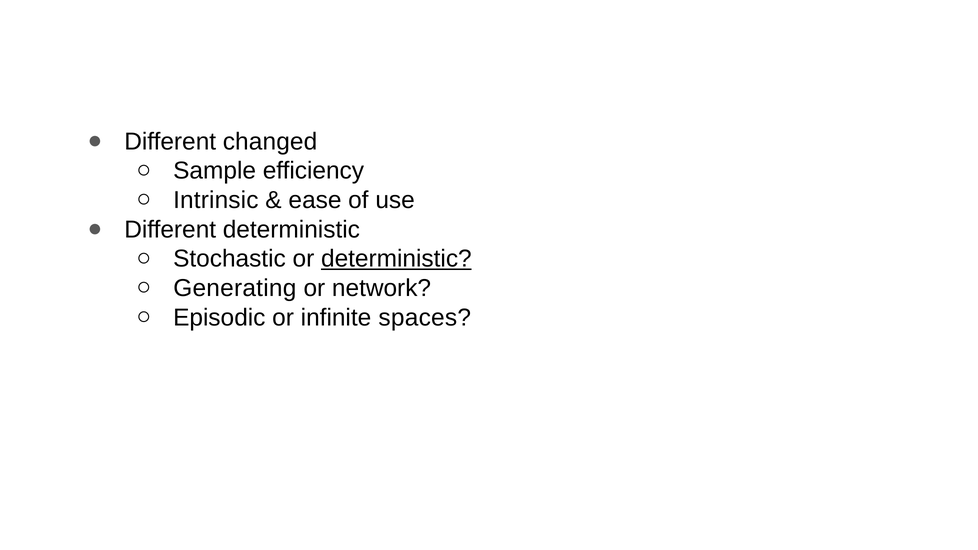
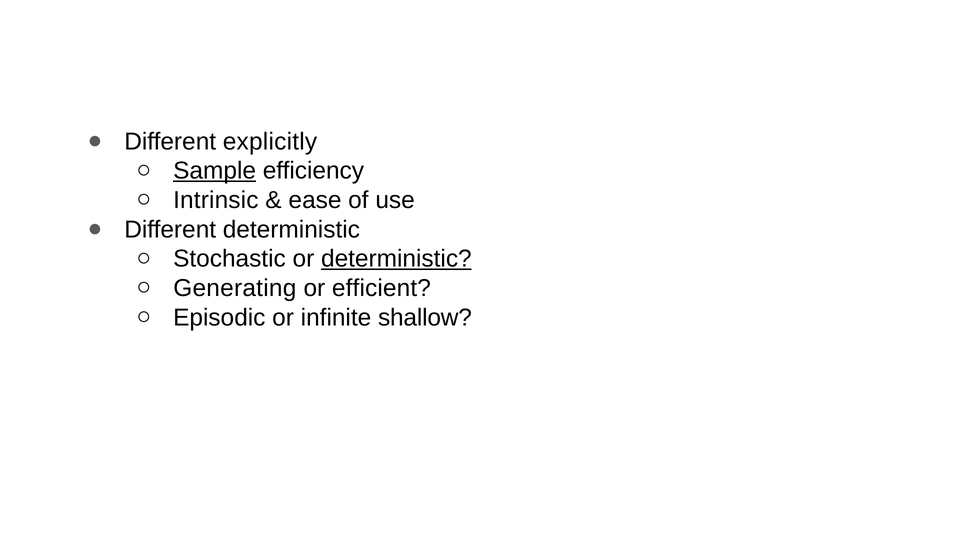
changed: changed -> explicitly (270, 142)
Sample underline: none -> present (215, 171)
network: network -> efficient (381, 288)
spaces: spaces -> shallow (425, 318)
